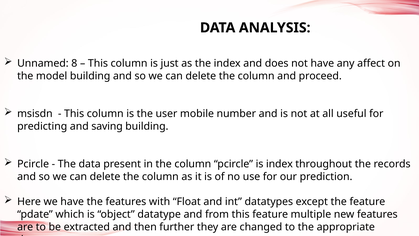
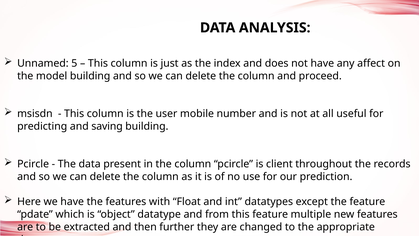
8: 8 -> 5 (74, 63)
is index: index -> client (279, 164)
